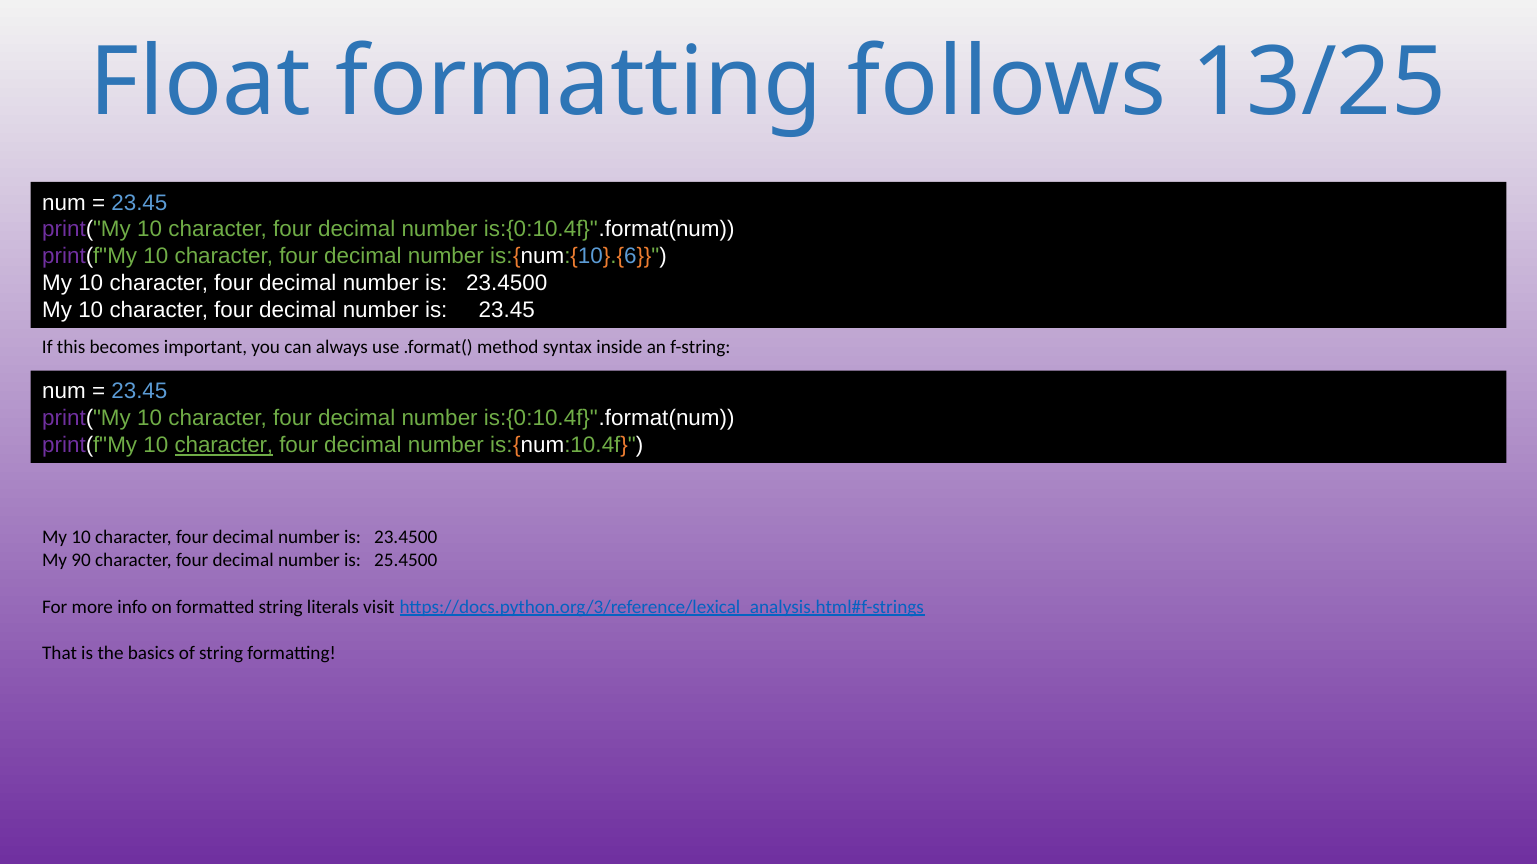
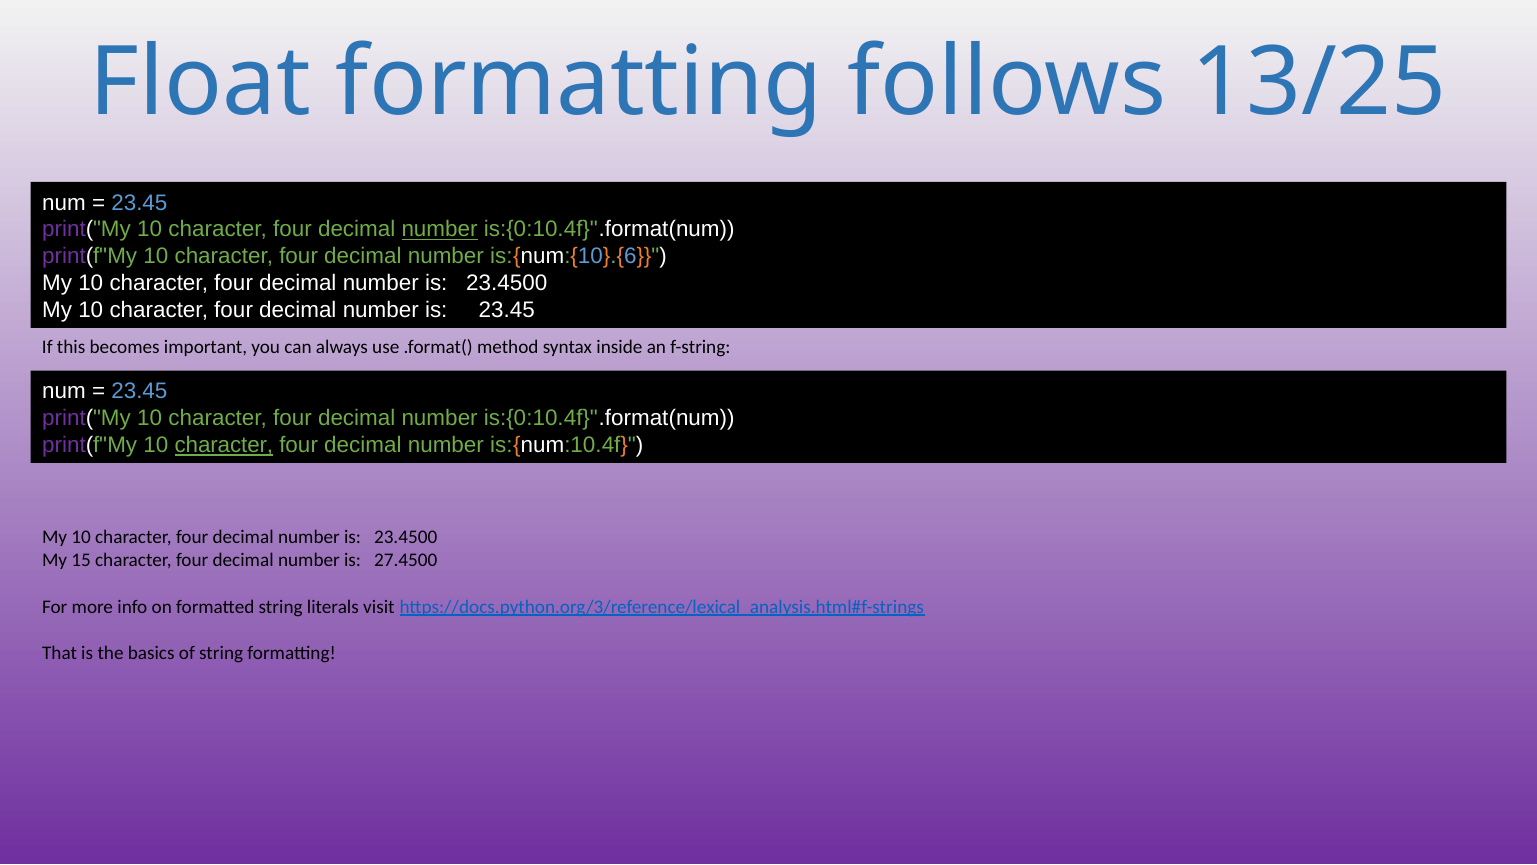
number underline: none -> present (440, 229)
90: 90 -> 15 (81, 560)
25.4500: 25.4500 -> 27.4500 (406, 560)
